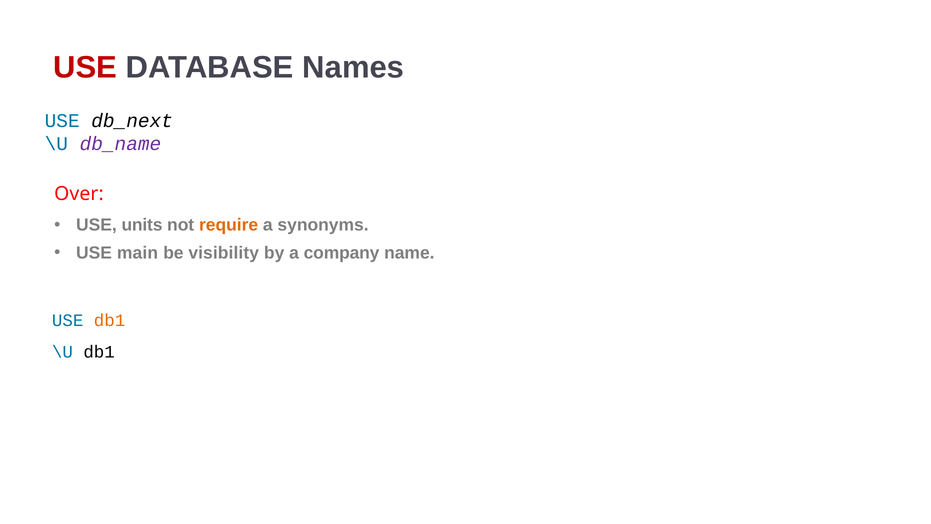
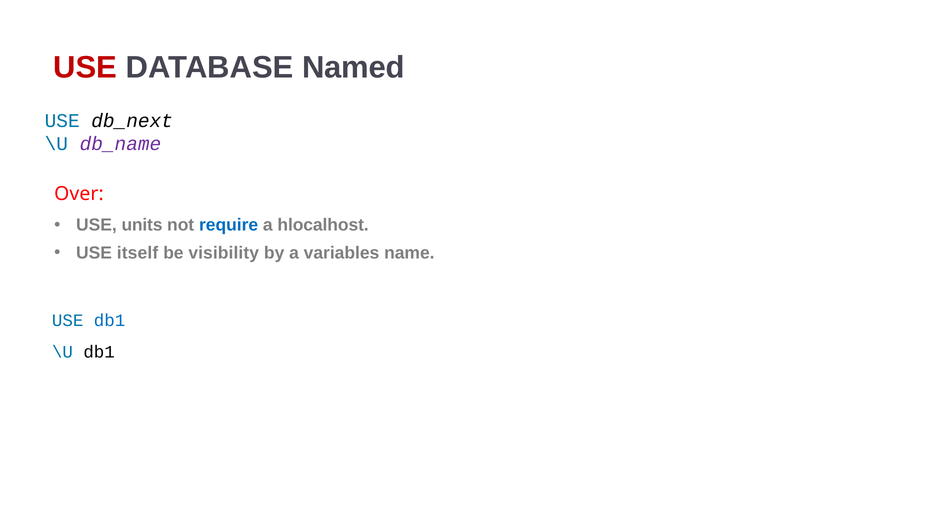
Names: Names -> Named (353, 67)
require colour: orange -> blue (229, 225)
synonyms: synonyms -> hlocalhost (323, 225)
main: main -> itself (138, 253)
company: company -> variables (341, 253)
db1 colour: orange -> blue (110, 320)
